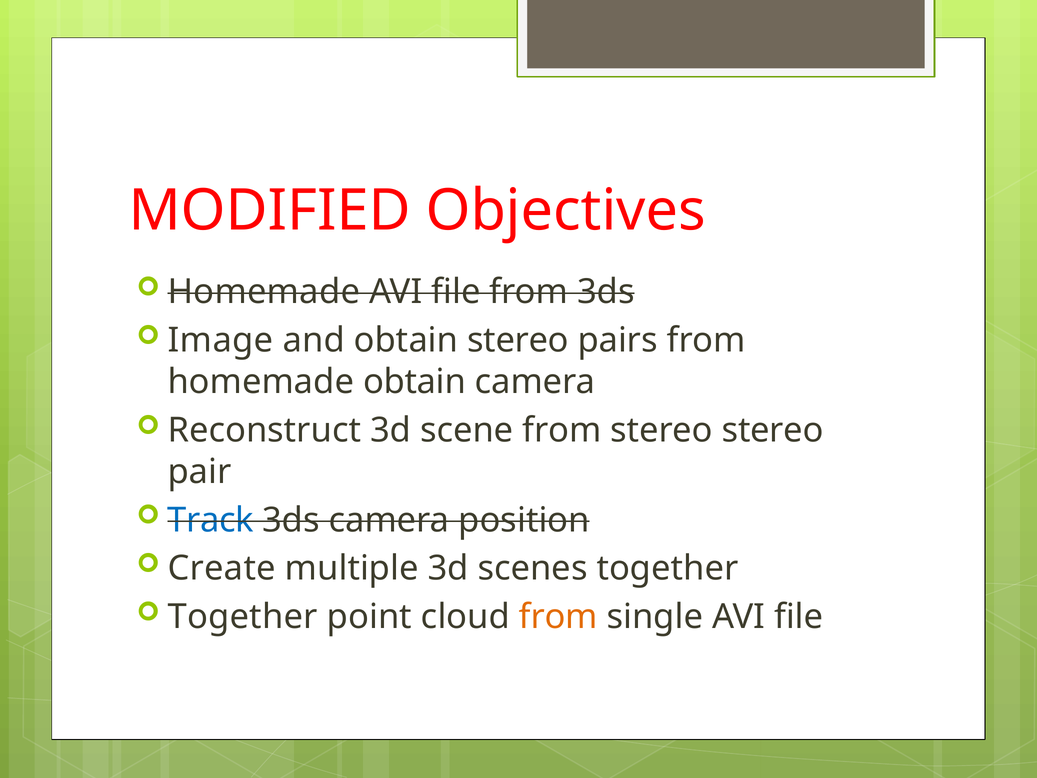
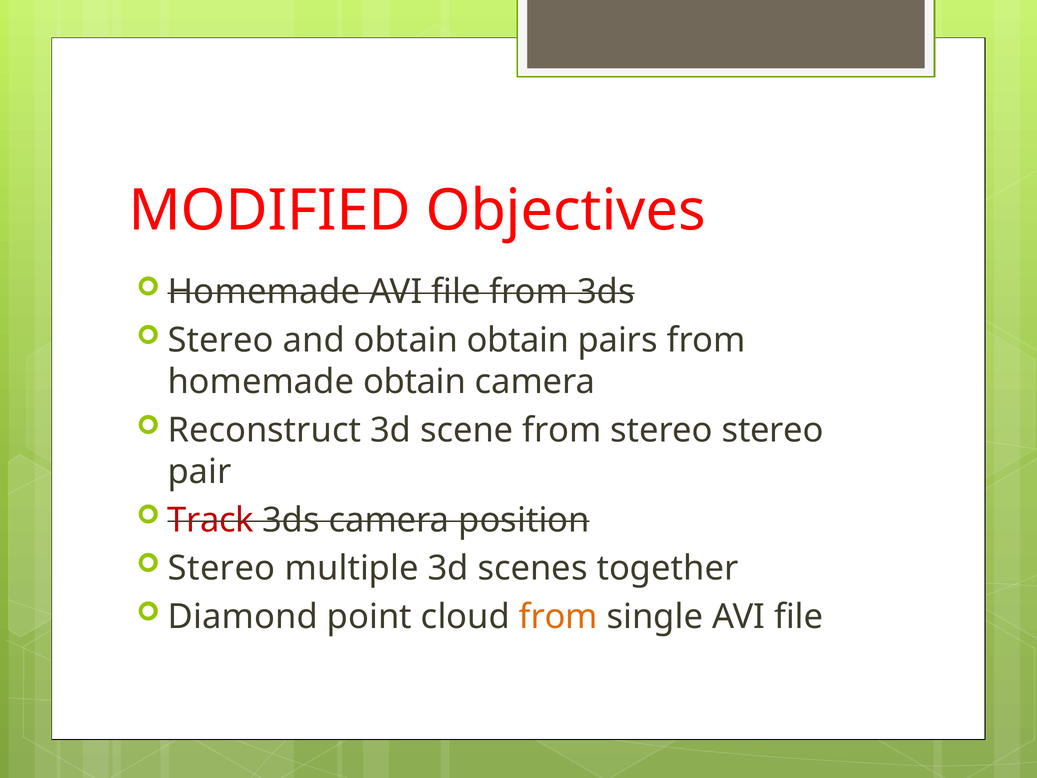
Image: Image -> Stereo (221, 340)
obtain stereo: stereo -> obtain (518, 340)
Track colour: blue -> red (211, 520)
Create: Create -> Stereo (222, 568)
Together: Together -> Diamond (243, 617)
